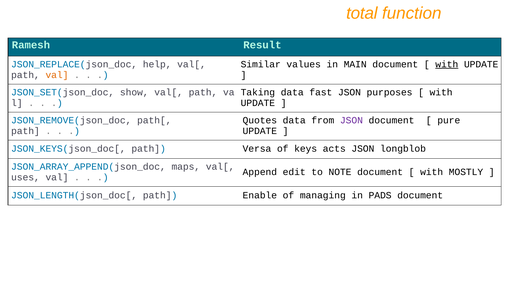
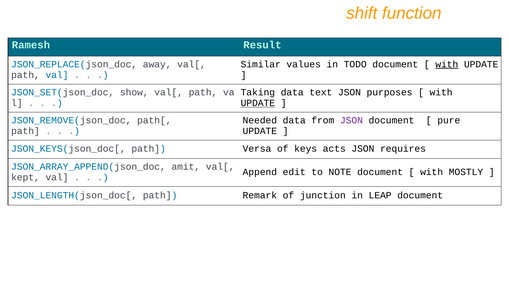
total: total -> shift (362, 13)
help: help -> away (157, 64)
MAIN: MAIN -> TODO (355, 64)
val colour: orange -> blue (57, 75)
fast: fast -> text (321, 92)
UPDATE underline: none -> present (258, 103)
Quotes: Quotes -> Needed (260, 120)
longblob: longblob -> requires (403, 149)
maps: maps -> amit (186, 167)
uses: uses -> kept (25, 178)
Enable: Enable -> Remark (260, 195)
managing: managing -> junction (323, 195)
PADS: PADS -> LEAP (380, 195)
